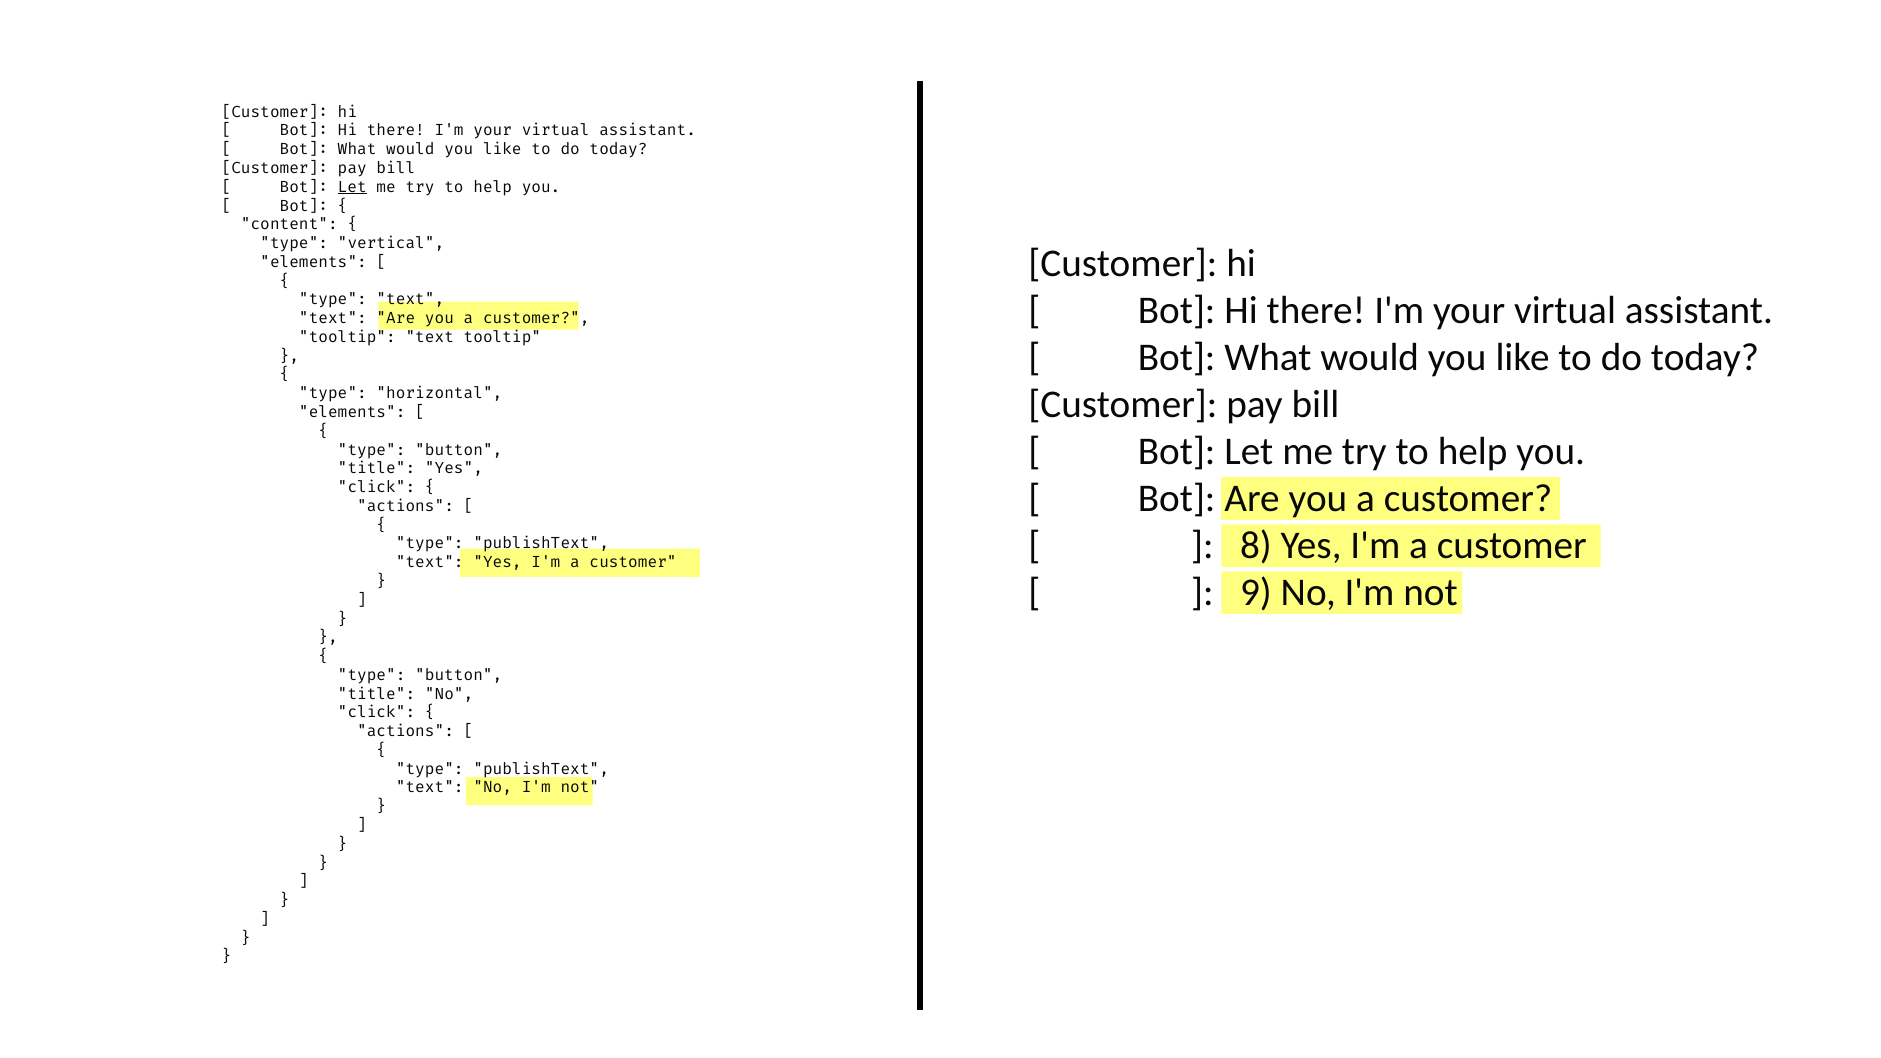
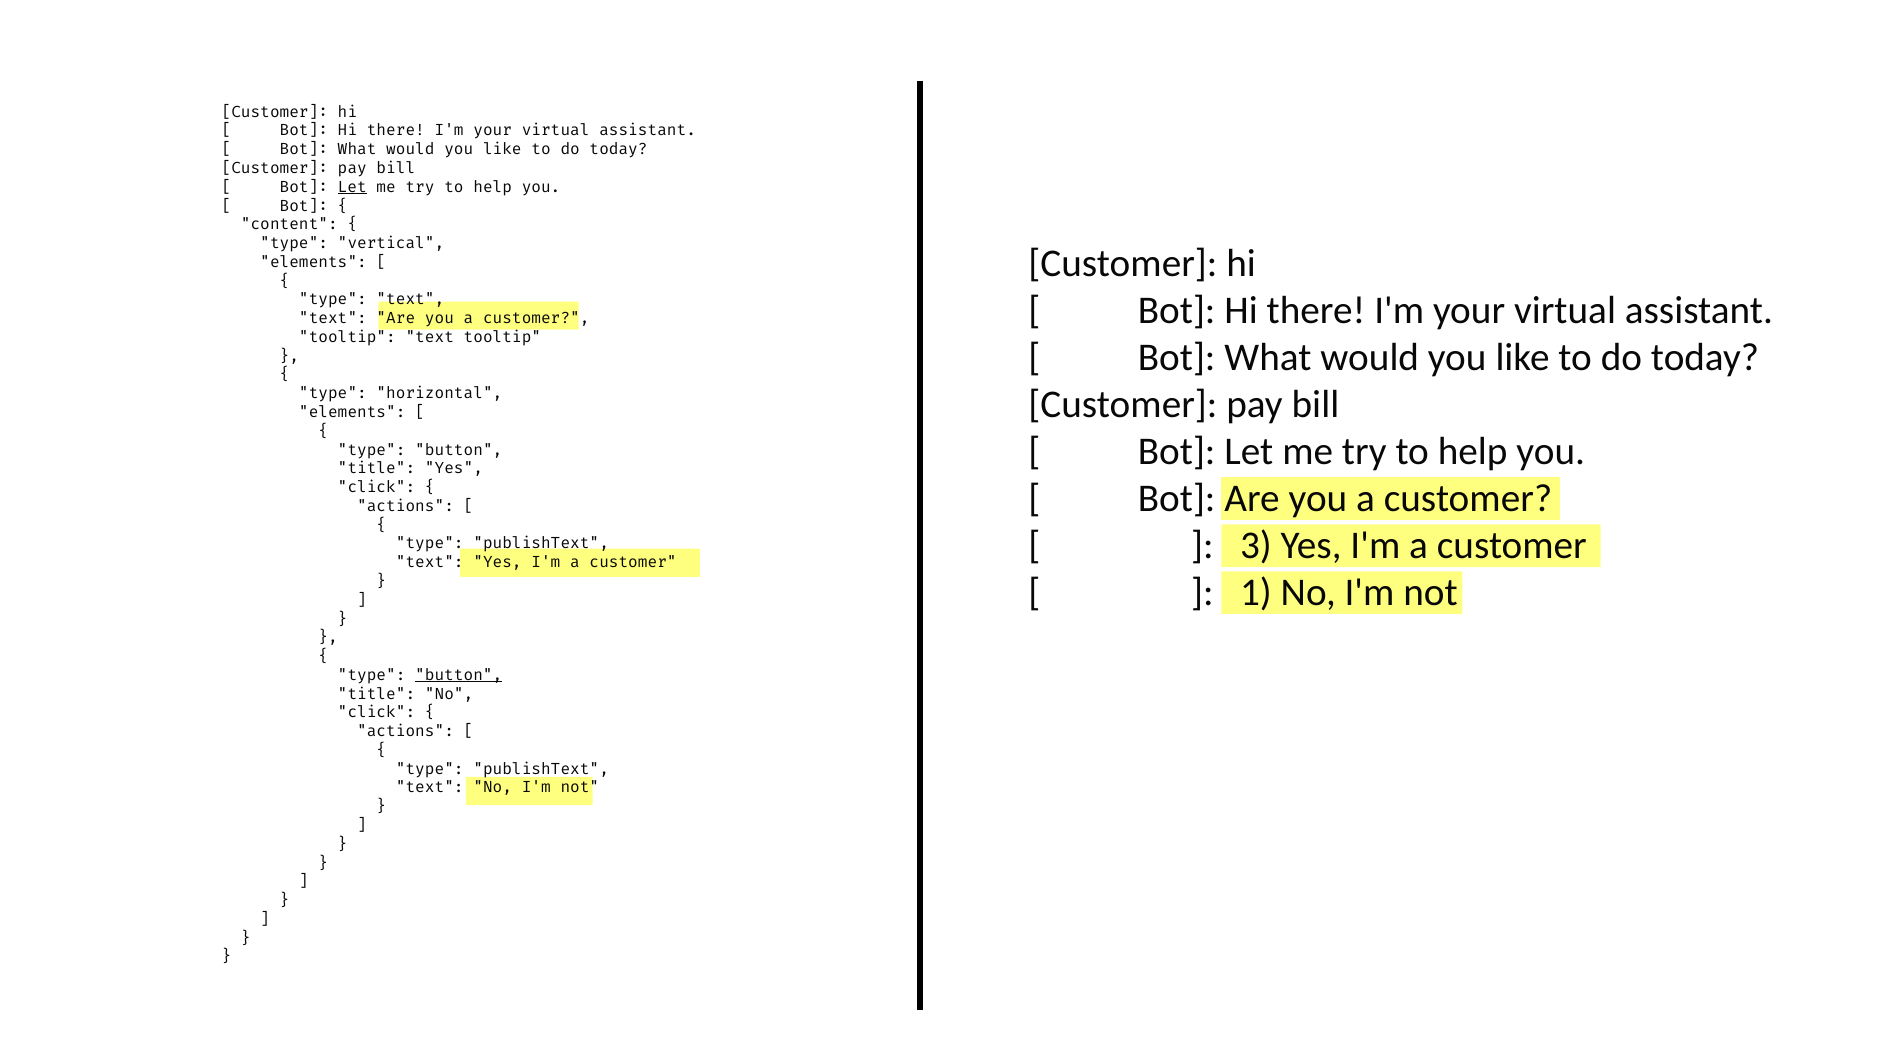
8: 8 -> 3 (1256, 545)
9: 9 -> 1 (1256, 592)
button underline: none -> present (459, 675)
